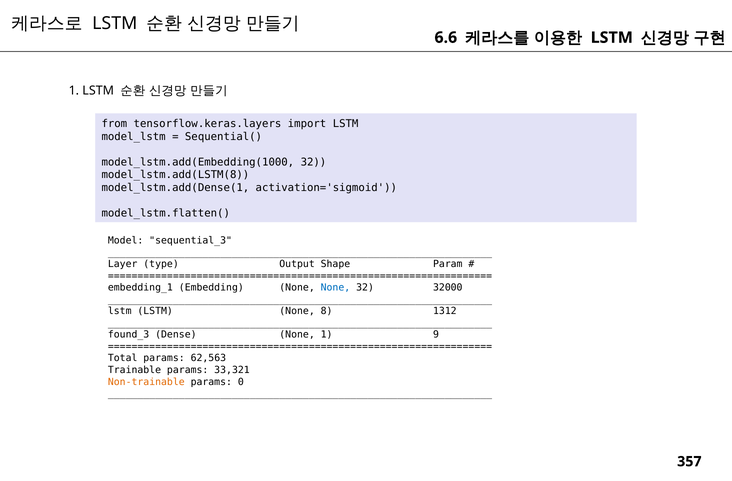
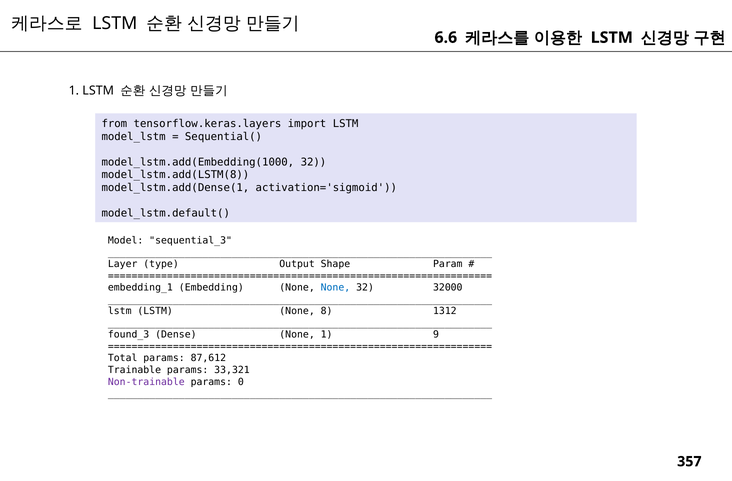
model_lstm.flatten(: model_lstm.flatten( -> model_lstm.default( (166, 213)
62,563: 62,563 -> 87,612 (208, 358)
Non-trainable colour: orange -> purple (146, 382)
